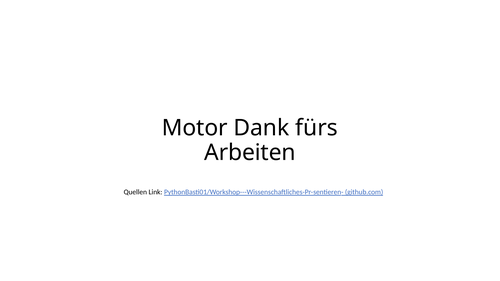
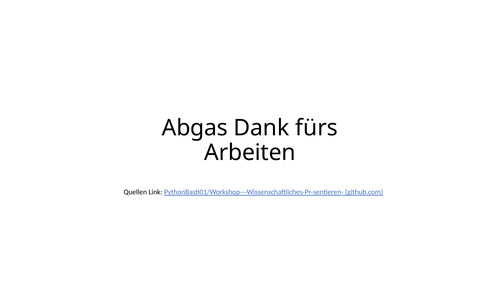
Motor: Motor -> Abgas (195, 128)
